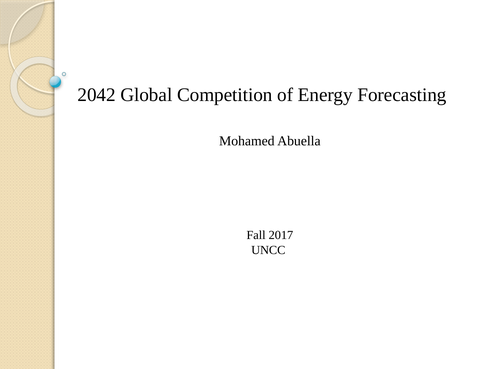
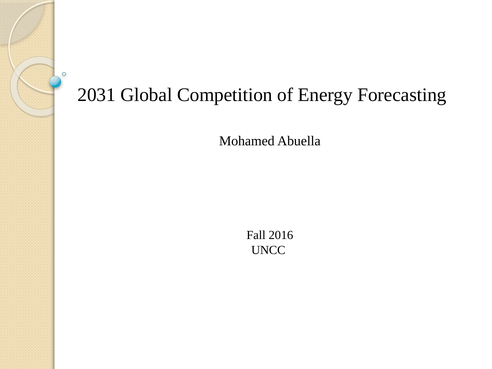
2042: 2042 -> 2031 (97, 95)
2017: 2017 -> 2016 (281, 235)
